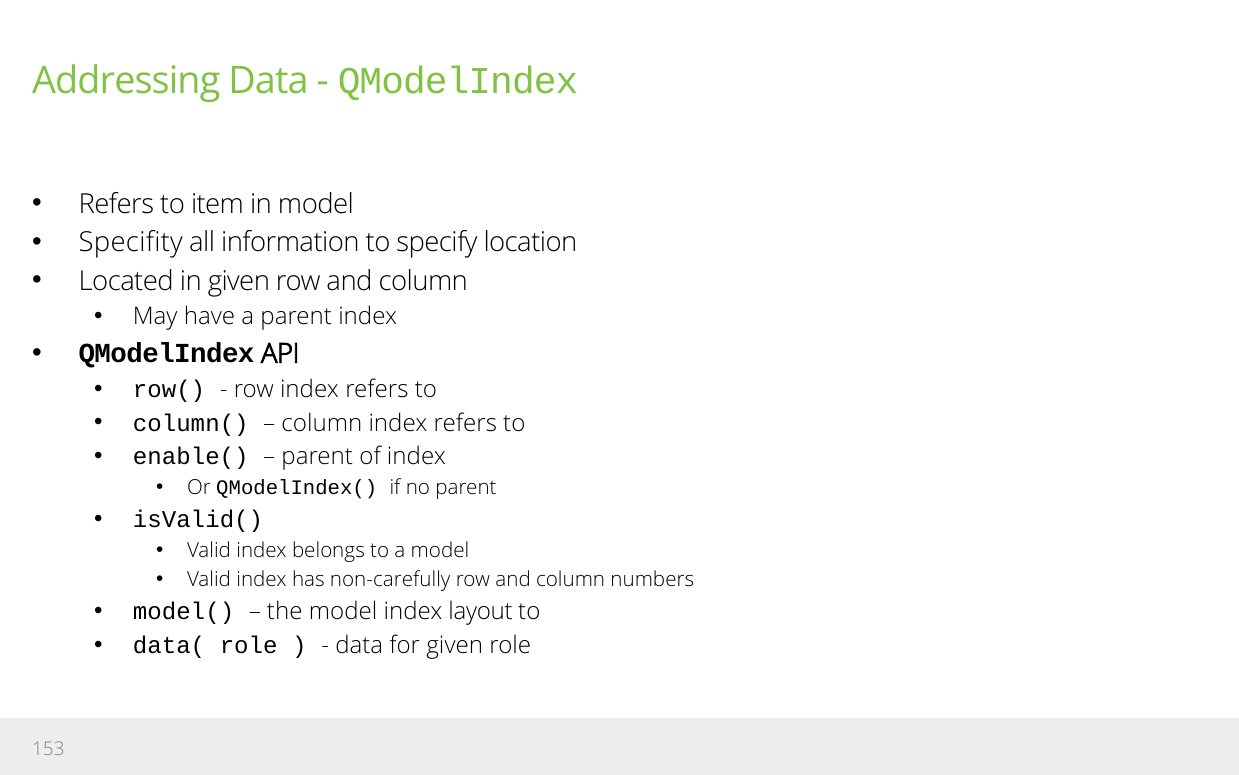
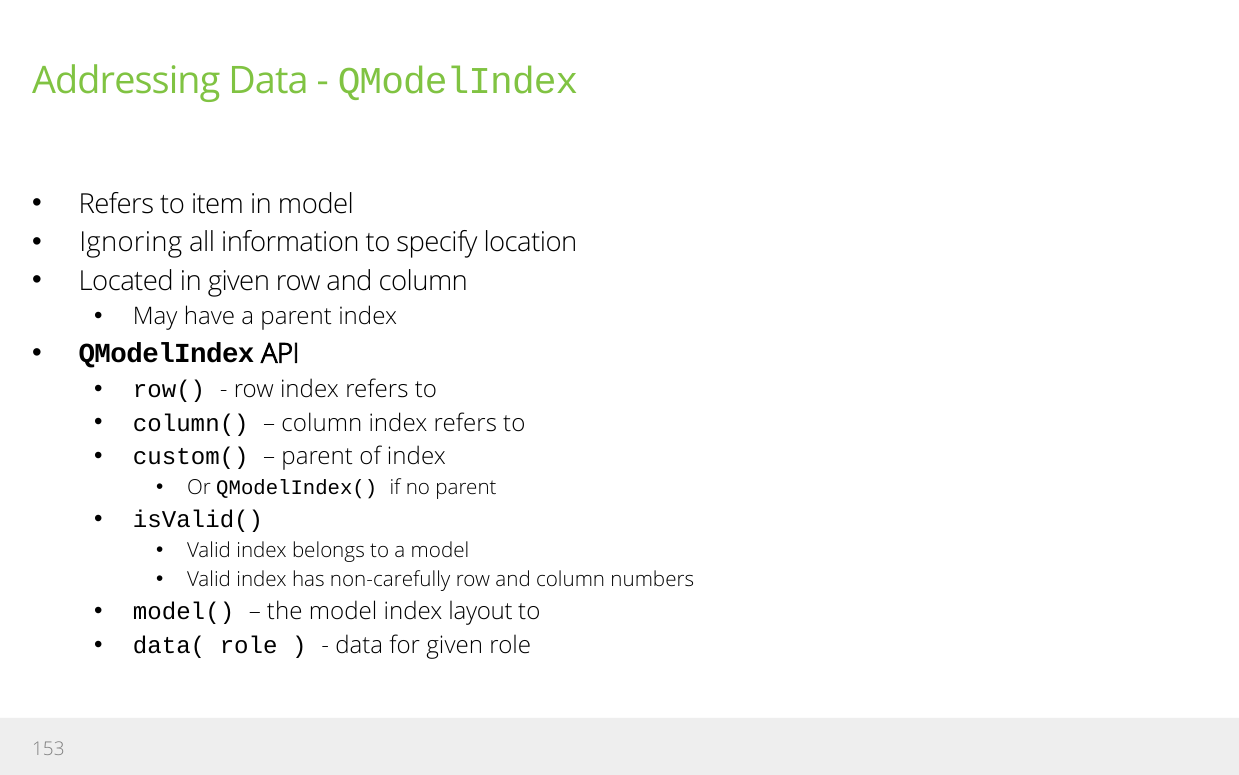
Specifity: Specifity -> Ignoring (131, 243)
enable(: enable( -> custom( (191, 457)
